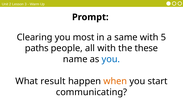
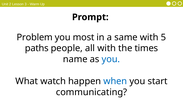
Clearing: Clearing -> Problem (35, 37)
these: these -> times (146, 48)
result: result -> watch (53, 81)
when colour: orange -> blue (115, 81)
